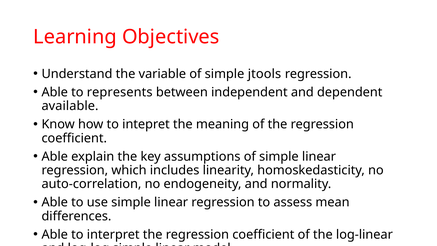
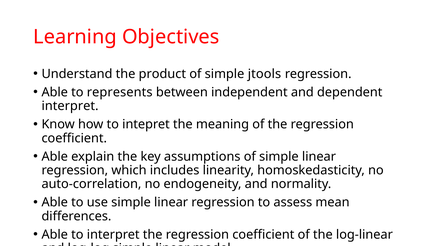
variable: variable -> product (162, 74)
available: available -> interpret (70, 106)
